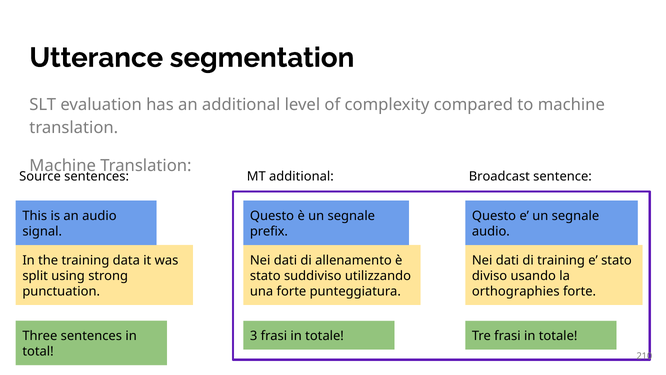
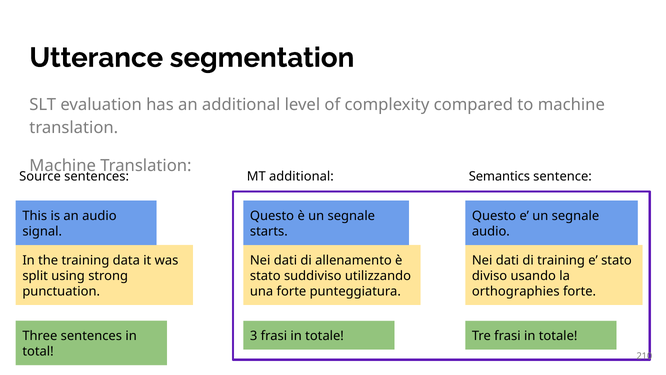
Broadcast: Broadcast -> Semantics (499, 176)
prefix: prefix -> starts (269, 231)
